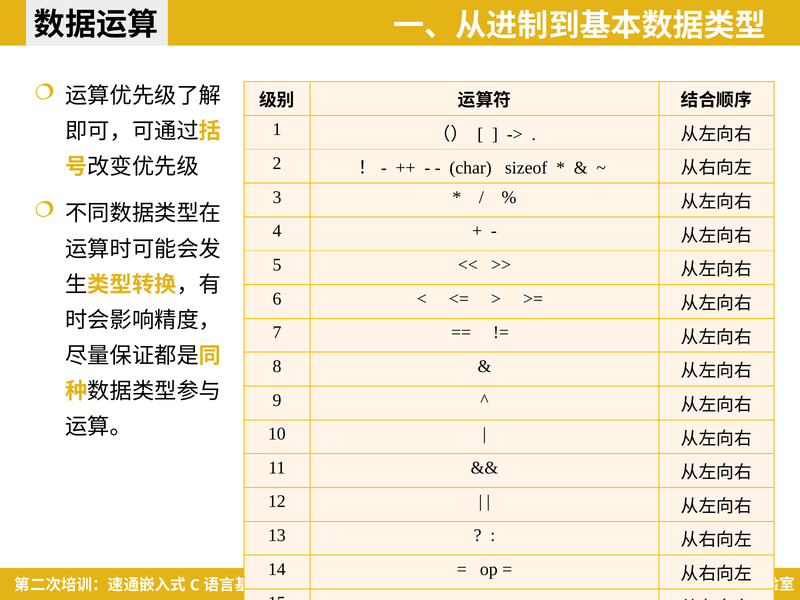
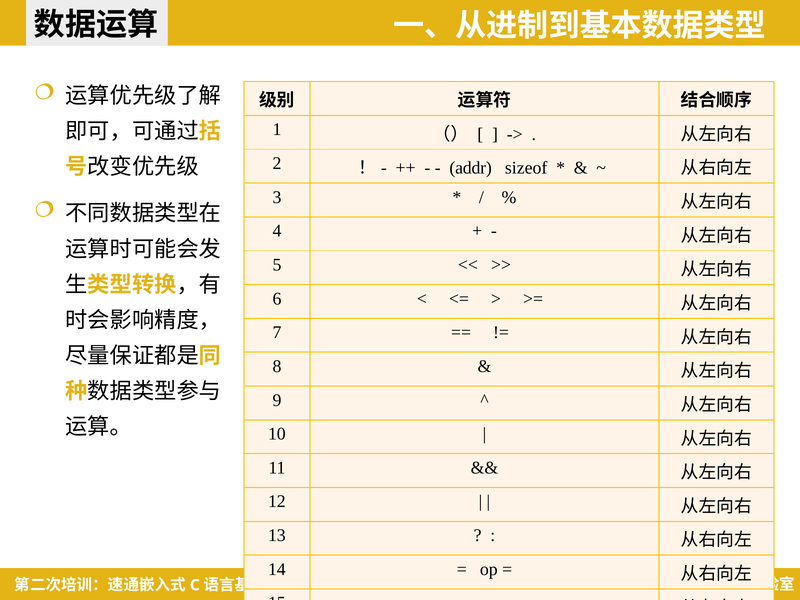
char: char -> addr (471, 168)
